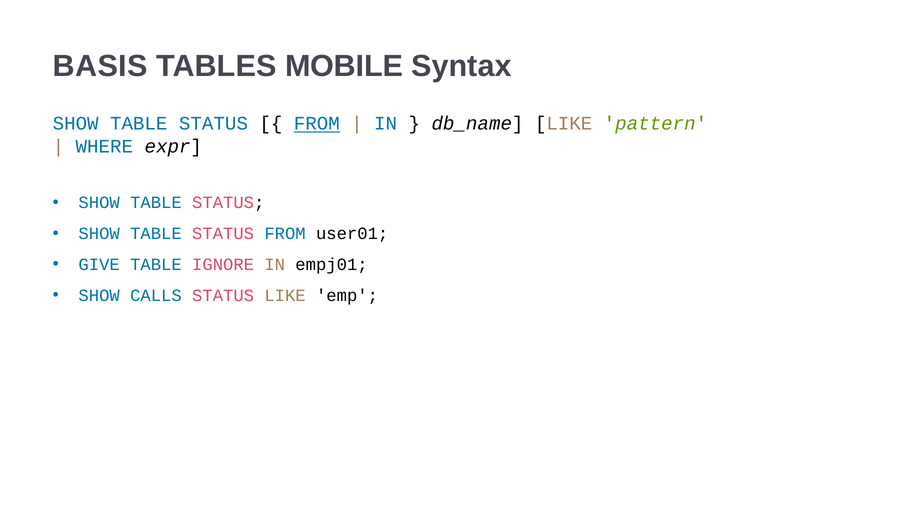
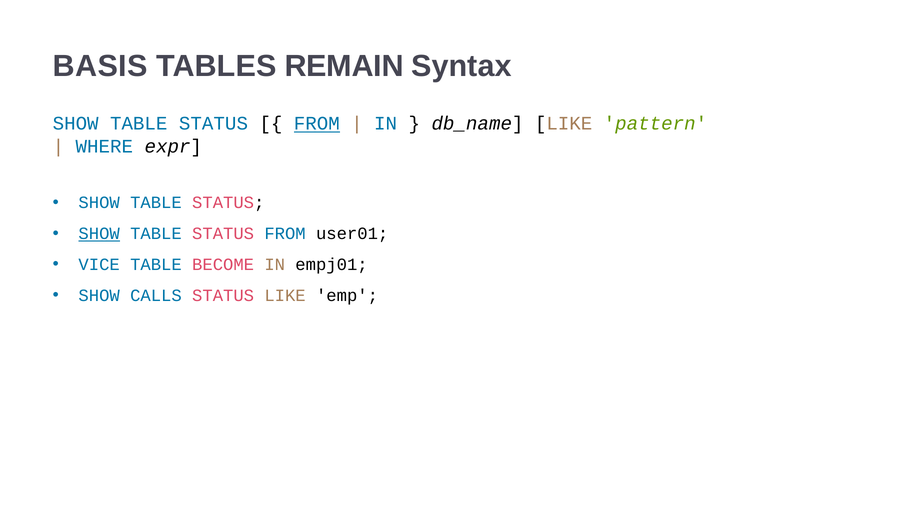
MOBILE: MOBILE -> REMAIN (344, 66)
SHOW underline: none -> present (99, 234)
GIVE: GIVE -> VICE (99, 265)
IGNORE: IGNORE -> BECOME (223, 265)
